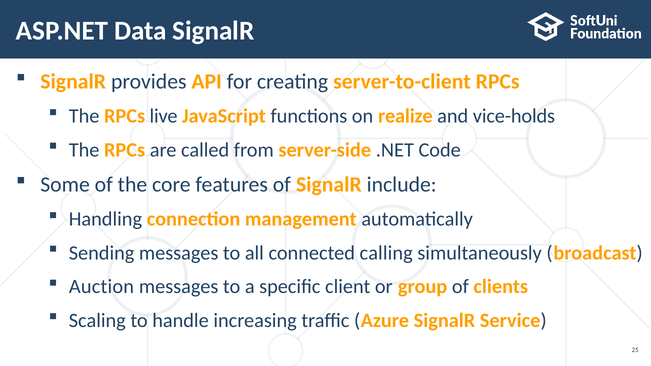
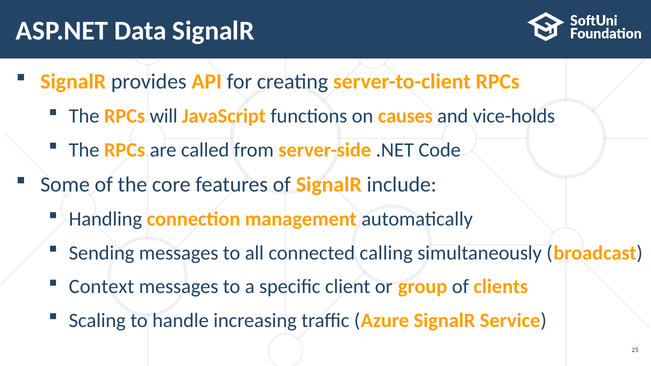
live: live -> will (164, 116)
realize: realize -> causes (405, 116)
Auction: Auction -> Context (102, 287)
